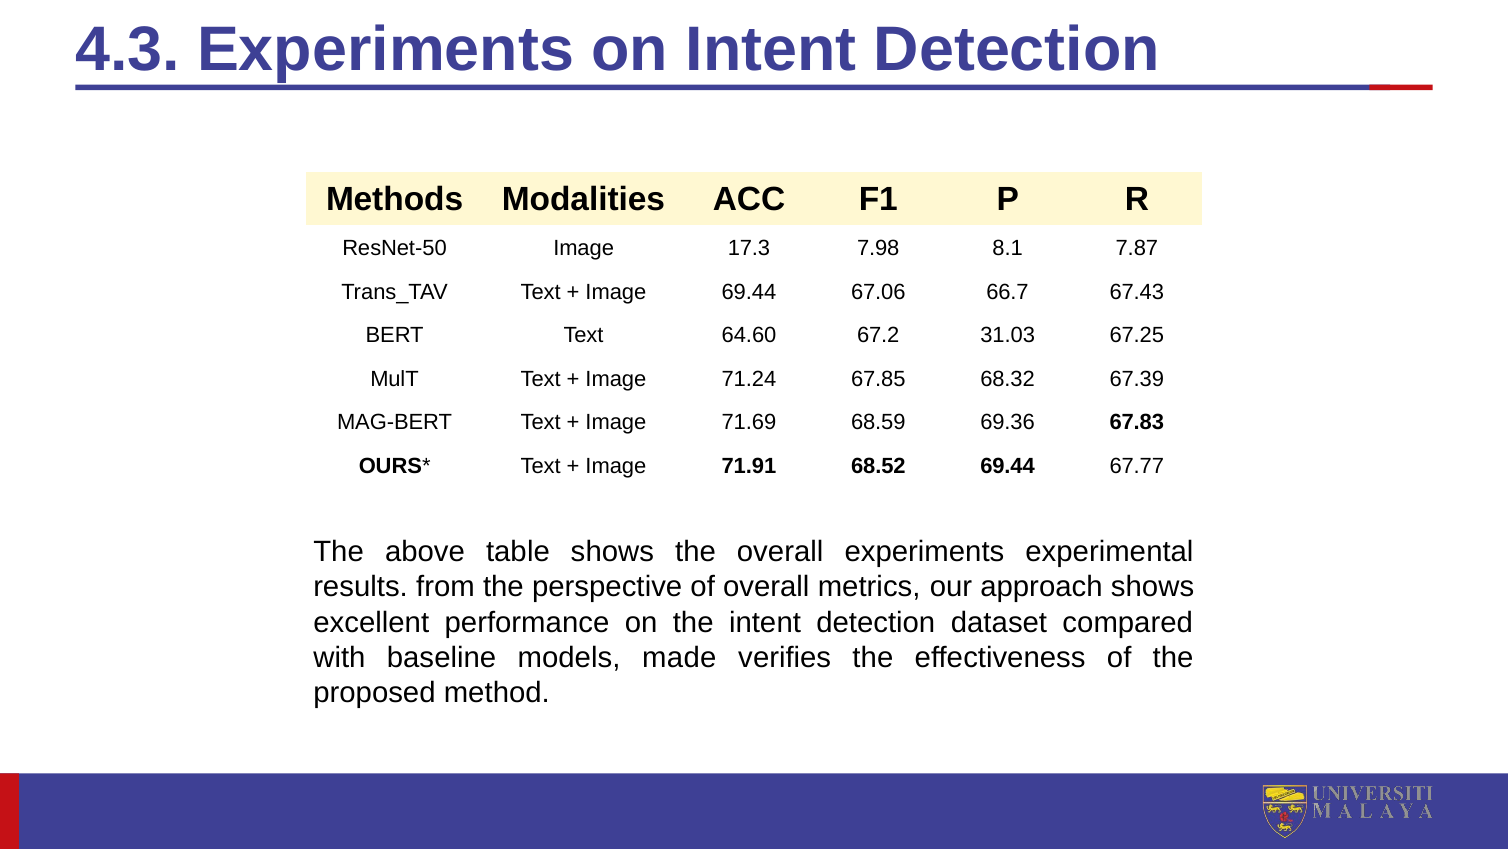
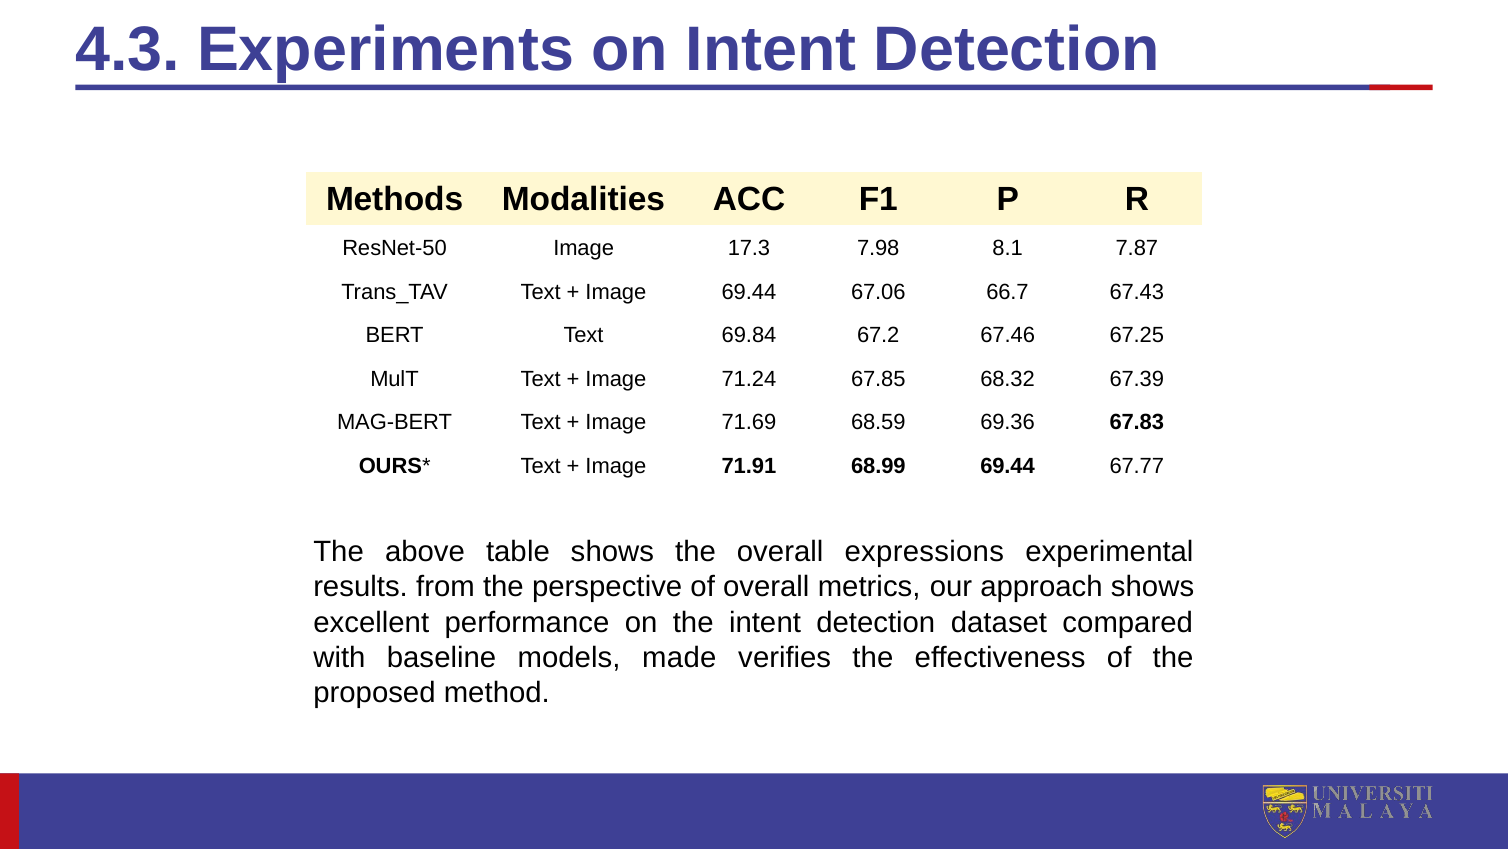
64.60: 64.60 -> 69.84 (749, 335)
31.03: 31.03 -> 67.46 (1008, 335)
68.52: 68.52 -> 68.99 (878, 466)
overall experiments: experiments -> expressions (924, 551)
